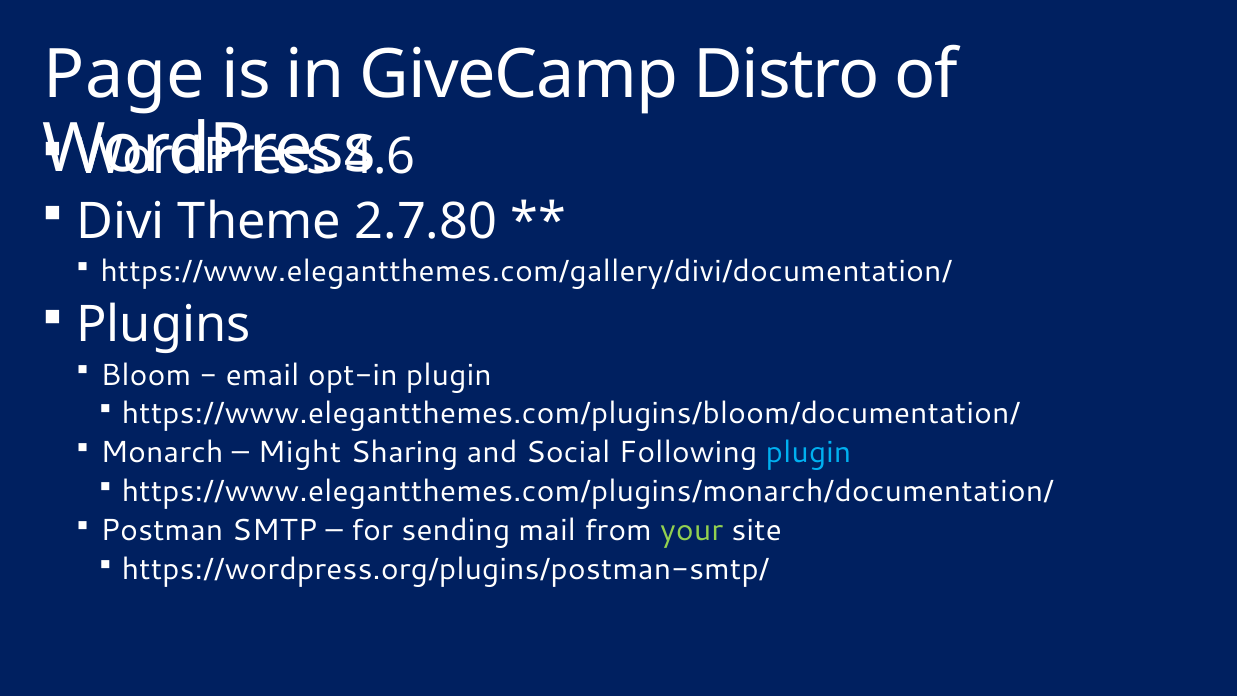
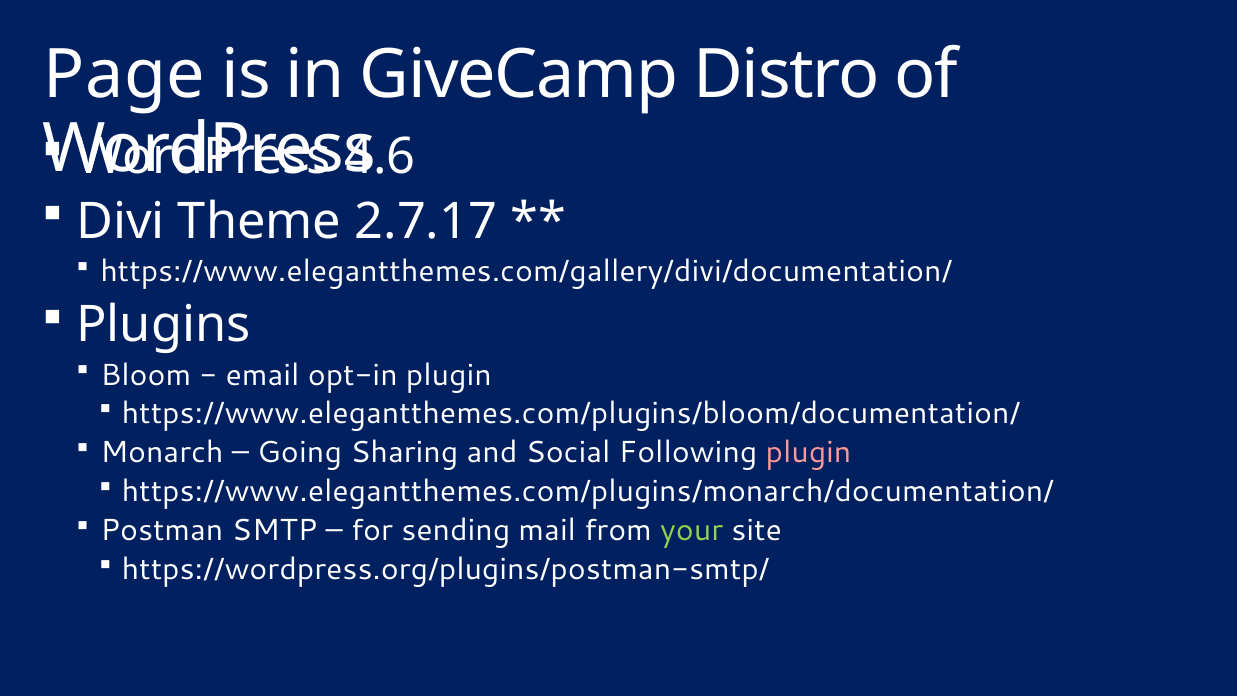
2.7.80: 2.7.80 -> 2.7.17 (426, 222)
Might: Might -> Going (300, 453)
plugin colour: light blue -> pink (808, 453)
